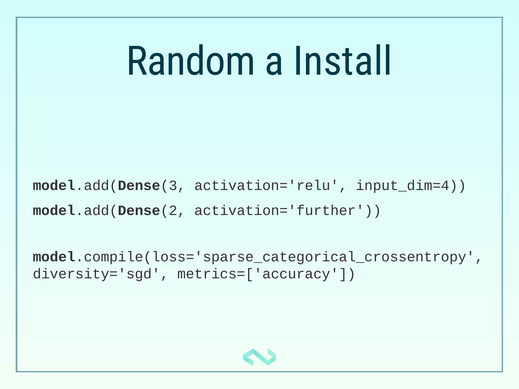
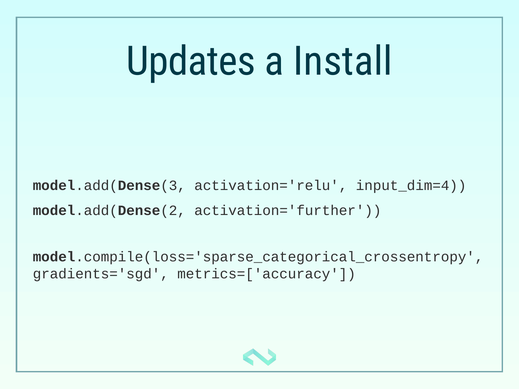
Random: Random -> Updates (191, 61)
diversity='sgd: diversity='sgd -> gradients='sgd (101, 274)
